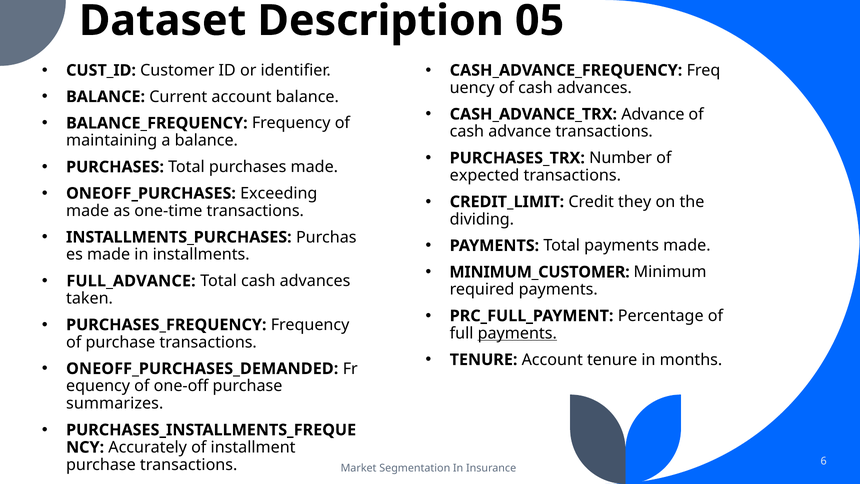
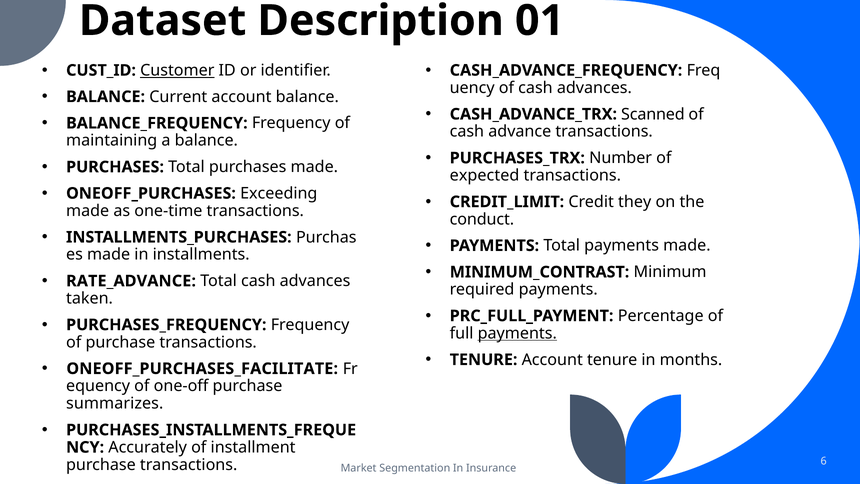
05: 05 -> 01 (540, 21)
Customer underline: none -> present (177, 70)
CASH_ADVANCE_TRX Advance: Advance -> Scanned (653, 114)
dividing: dividing -> conduct (482, 219)
MINIMUM_CUSTOMER: MINIMUM_CUSTOMER -> MINIMUM_CONTRAST (540, 272)
FULL_ADVANCE: FULL_ADVANCE -> RATE_ADVANCE (131, 281)
ONEOFF_PURCHASES_DEMANDED: ONEOFF_PURCHASES_DEMANDED -> ONEOFF_PURCHASES_FACILITATE (202, 368)
